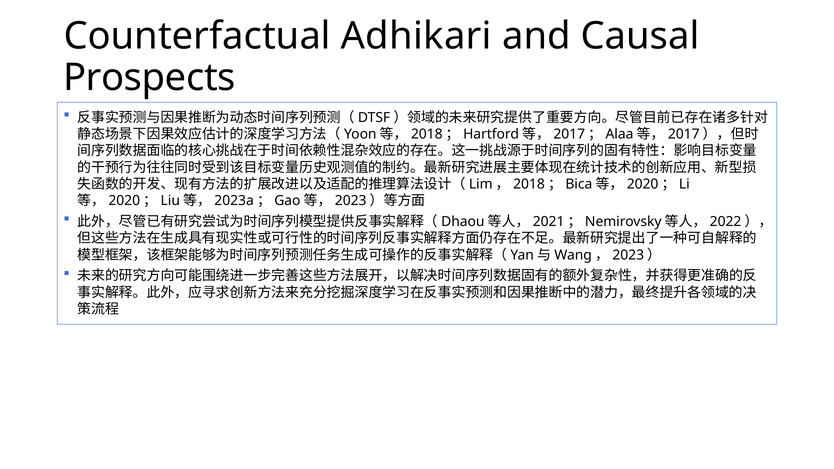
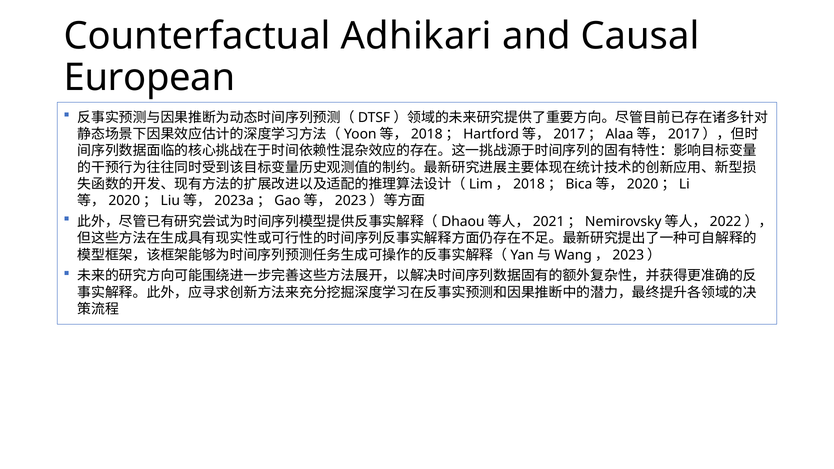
Prospects: Prospects -> European (149, 77)
